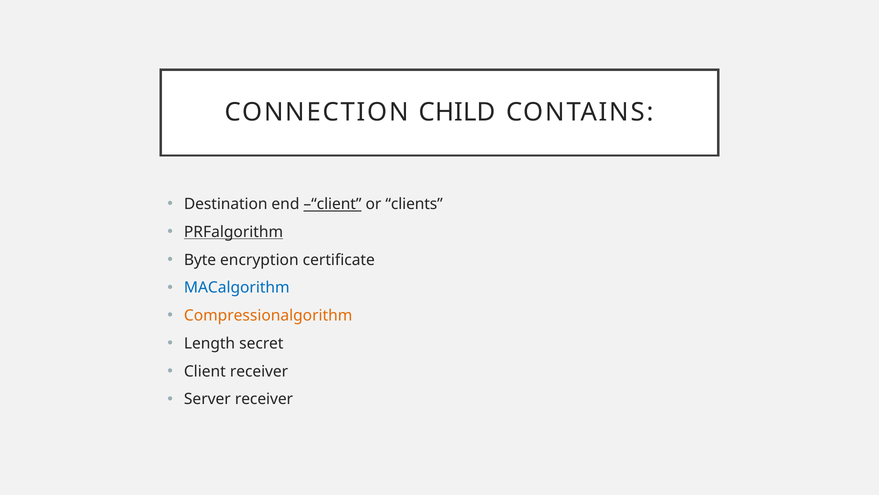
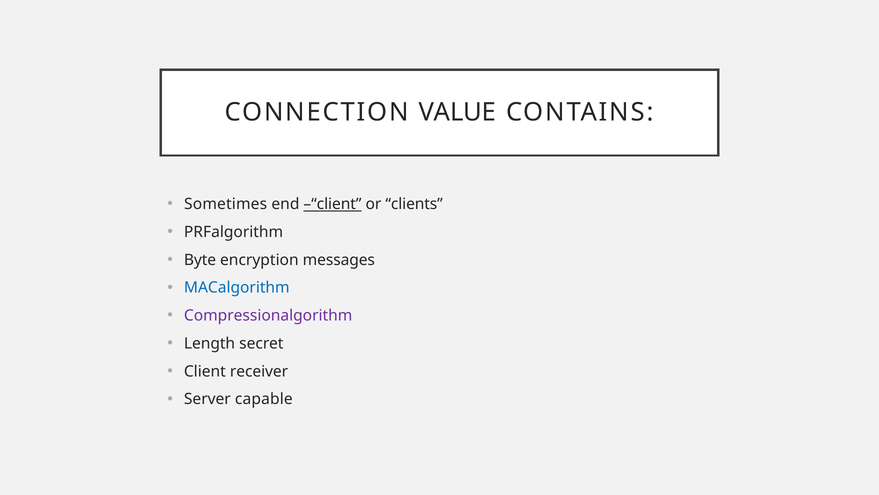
CHILD: CHILD -> VALUE (457, 112)
Destination: Destination -> Sometimes (226, 204)
PRFalgorithm underline: present -> none (234, 232)
certificate: certificate -> messages (339, 260)
Compressionalgorithm colour: orange -> purple (268, 315)
Server receiver: receiver -> capable (264, 399)
